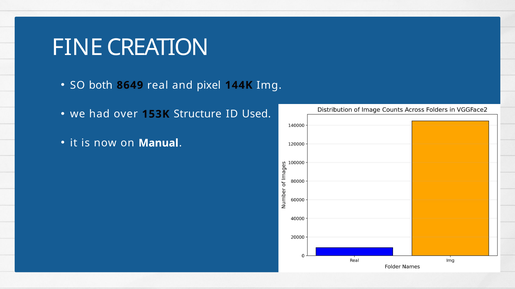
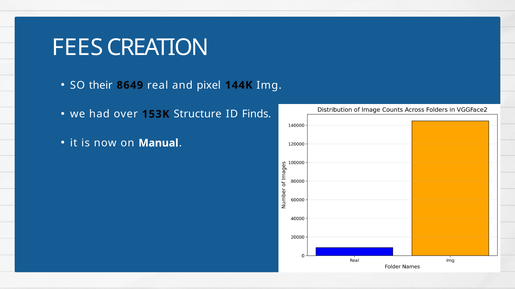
FINE: FINE -> FEES (78, 48)
both: both -> their (101, 85)
Used: Used -> Finds (257, 114)
